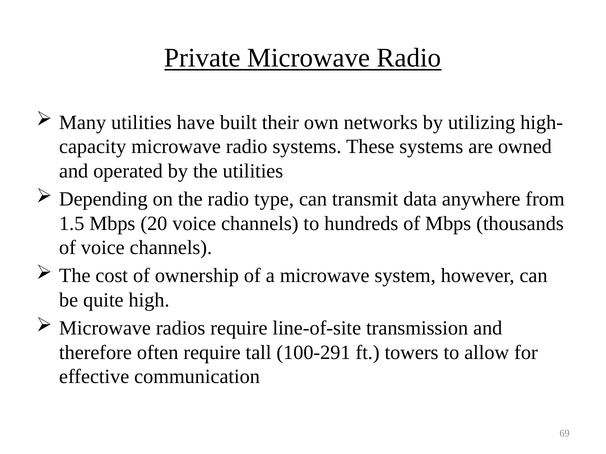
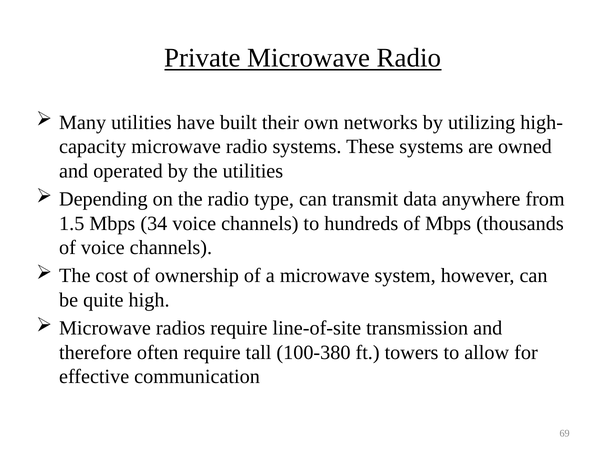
20: 20 -> 34 (154, 224)
100-291: 100-291 -> 100-380 (313, 353)
